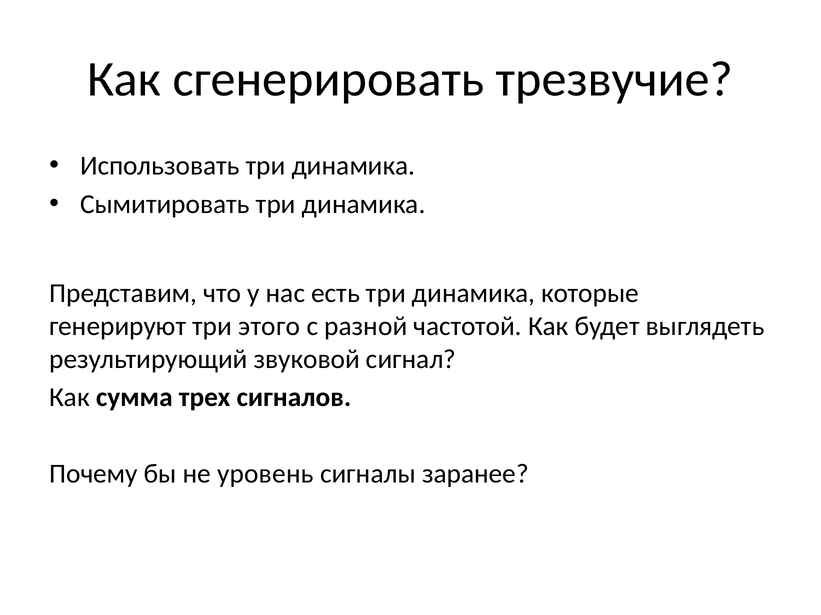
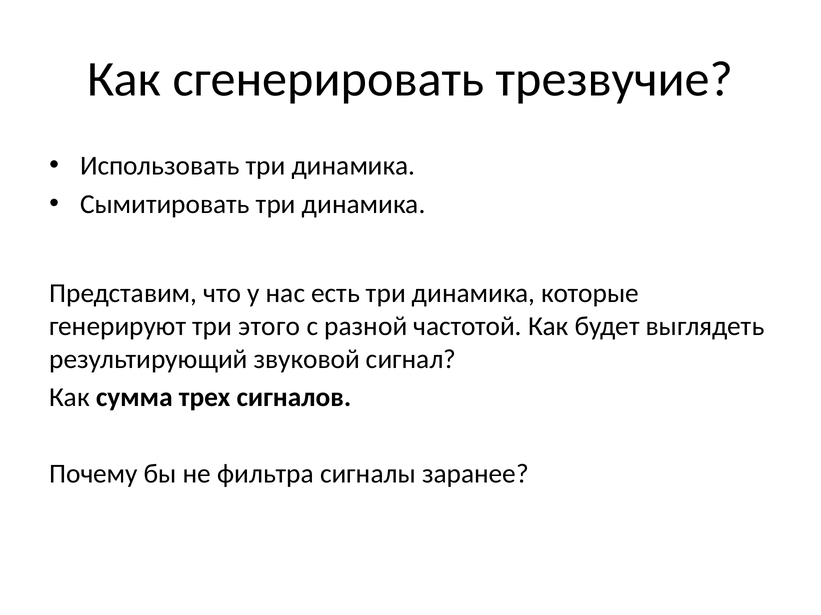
уровень: уровень -> фильтра (266, 474)
